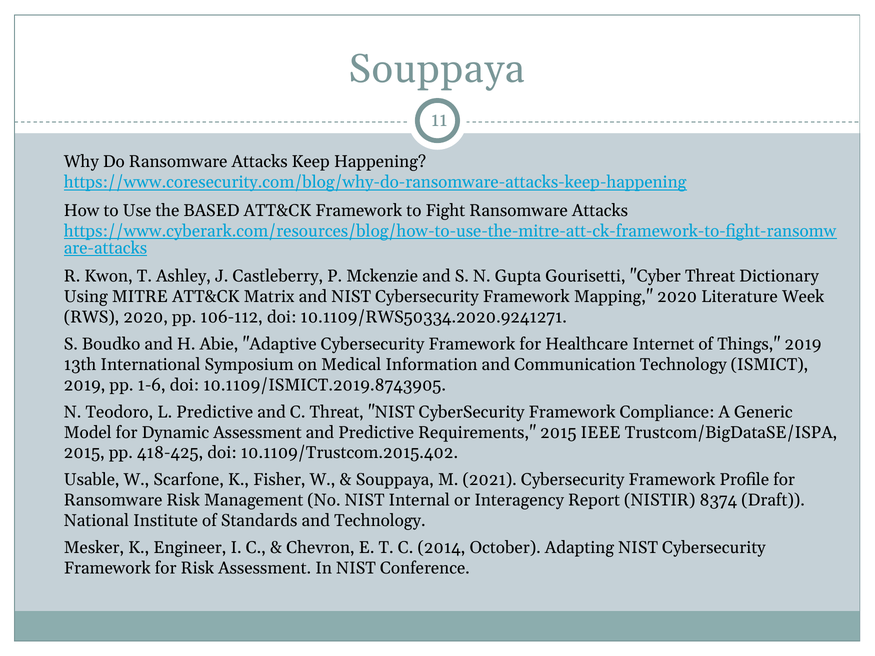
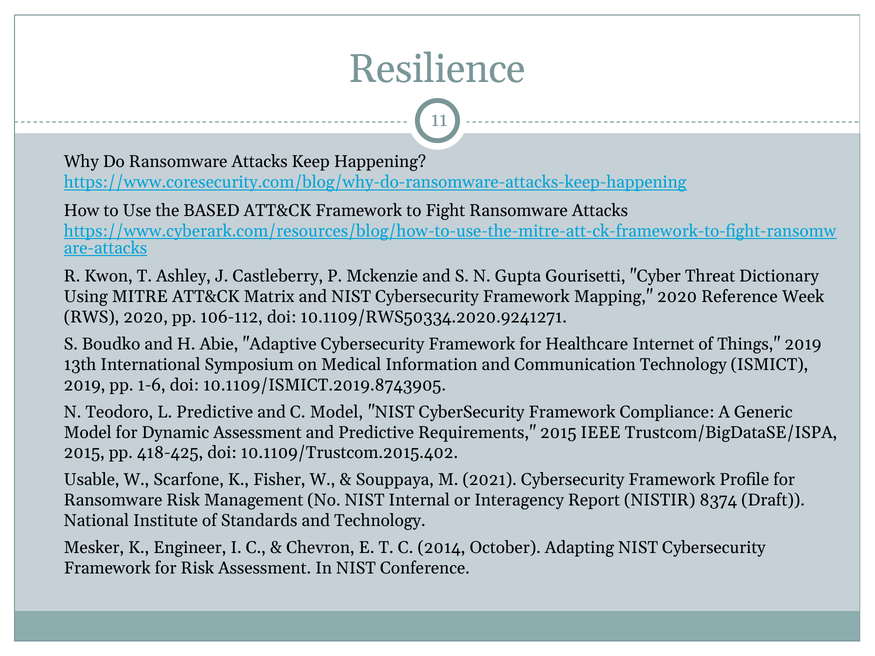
Souppaya: Souppaya -> Resilience (437, 69)
Literature: Literature -> Reference (740, 297)
C Threat: Threat -> Model (337, 412)
